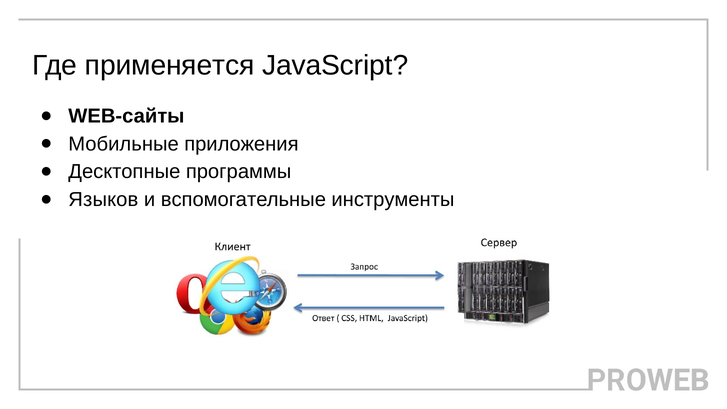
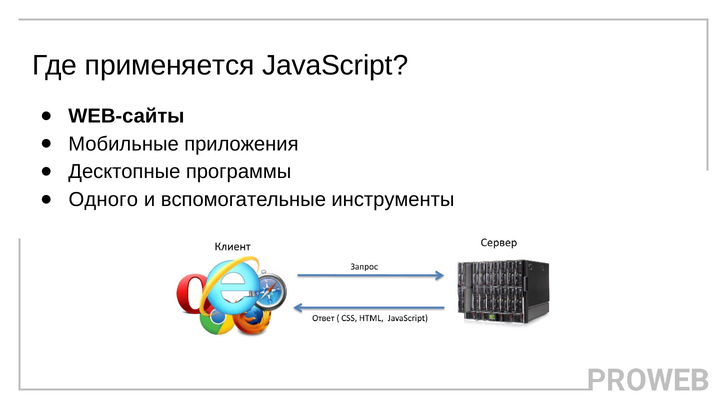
Языков: Языков -> Одного (103, 200)
